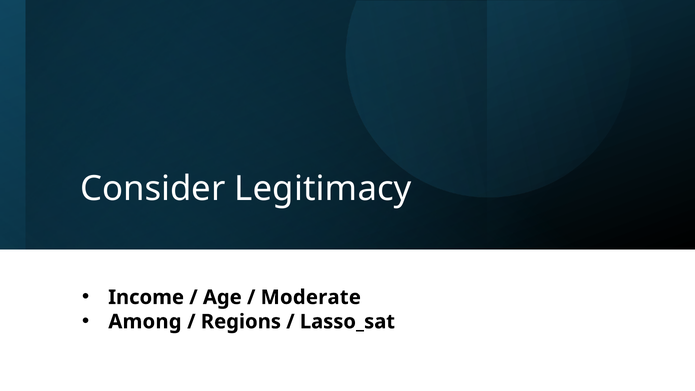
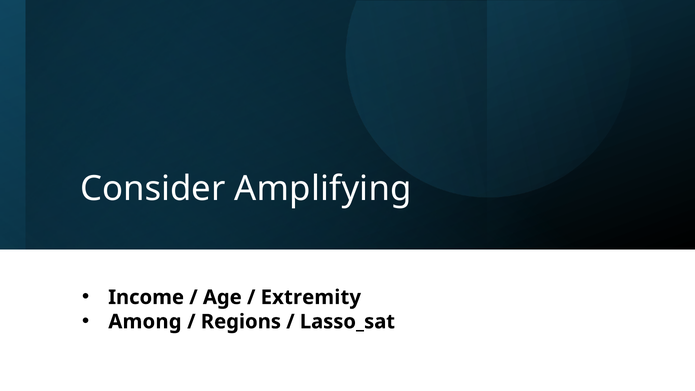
Legitimacy: Legitimacy -> Amplifying (323, 189)
Moderate: Moderate -> Extremity (311, 297)
